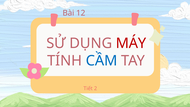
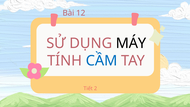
MÁY colour: red -> black (131, 43)
